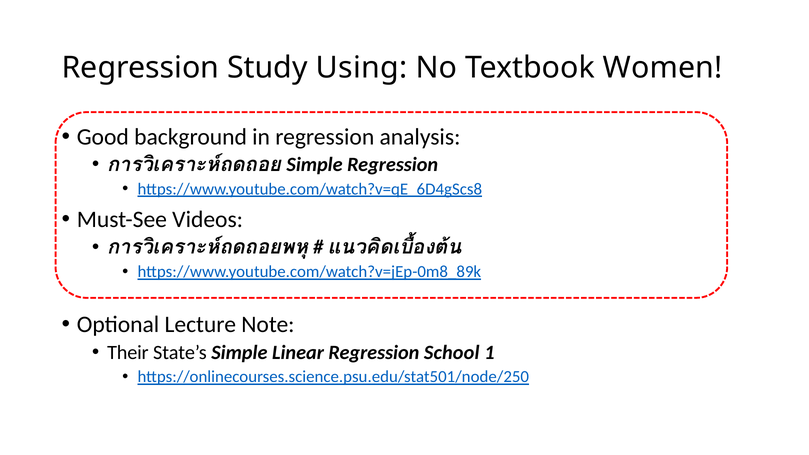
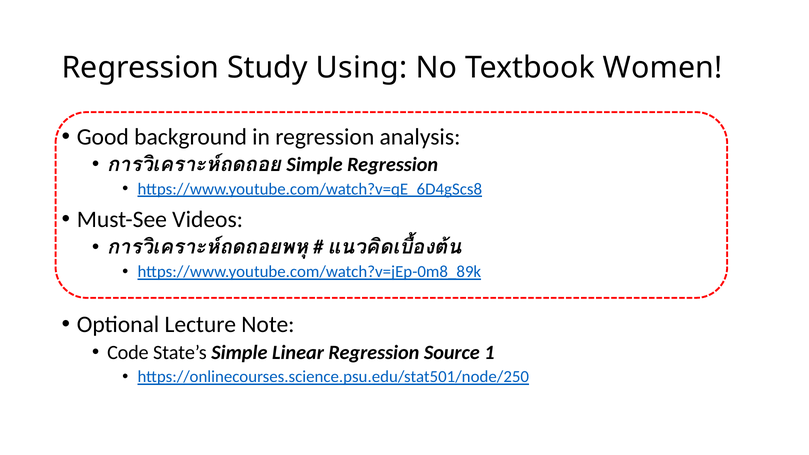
Their: Their -> Code (128, 352)
School: School -> Source (452, 352)
